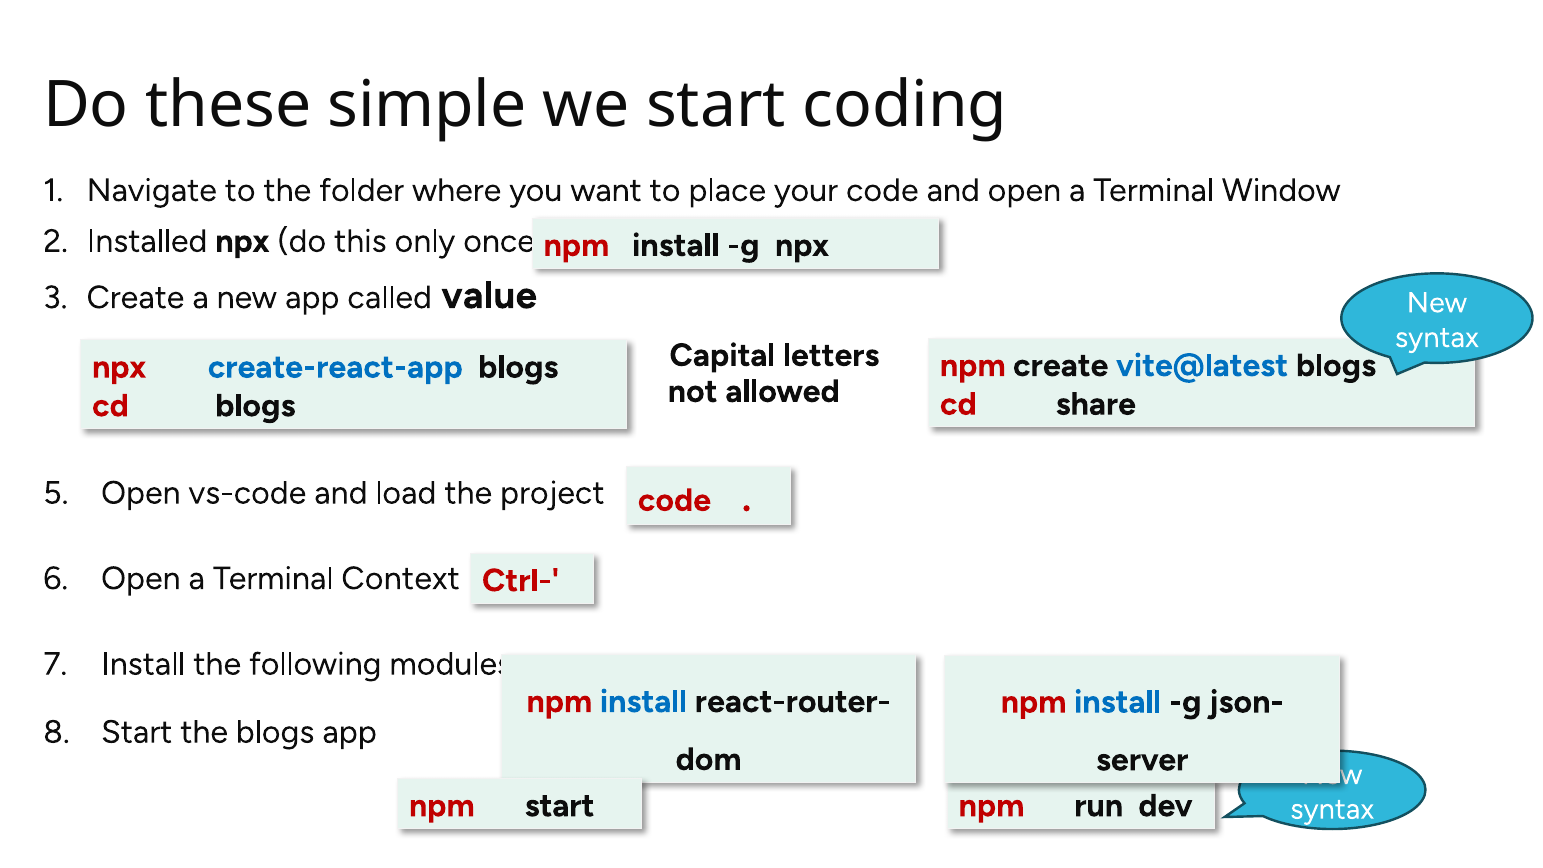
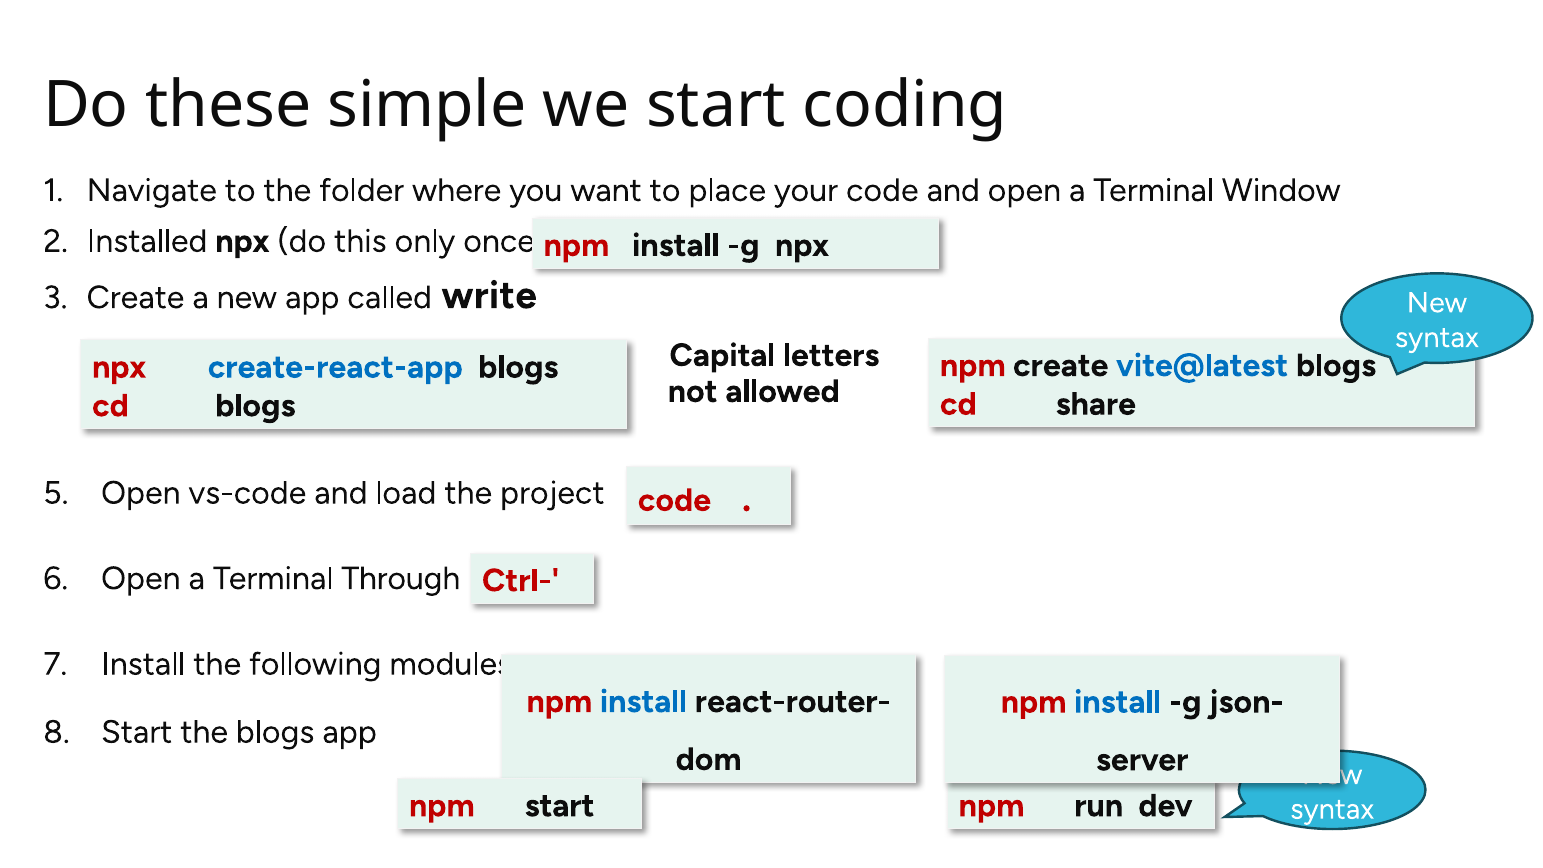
value: value -> write (489, 295)
Context: Context -> Through (401, 578)
